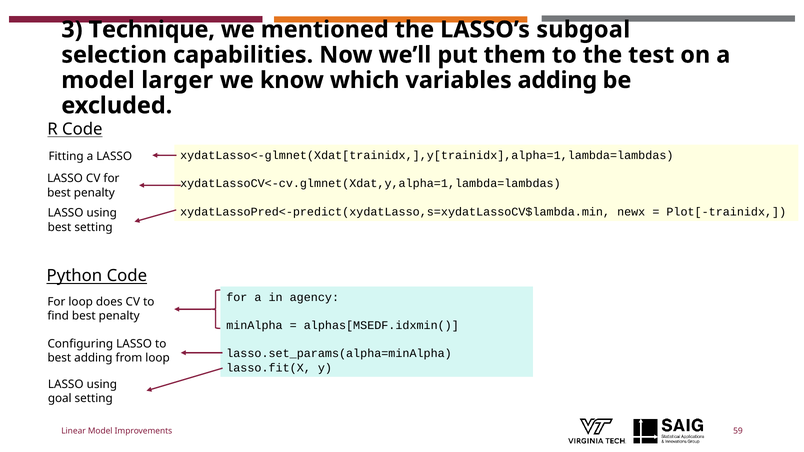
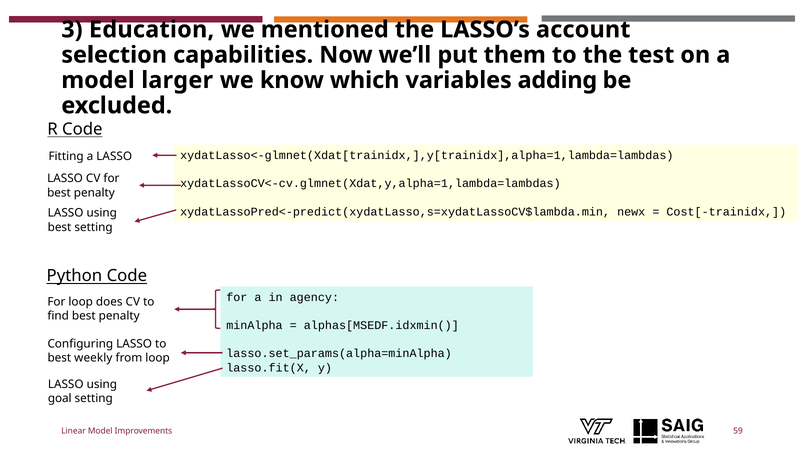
Technique: Technique -> Education (152, 30)
subgoal: subgoal -> account (583, 30)
Plot[-trainidx: Plot[-trainidx -> Cost[-trainidx (726, 212)
best adding: adding -> weekly (93, 358)
